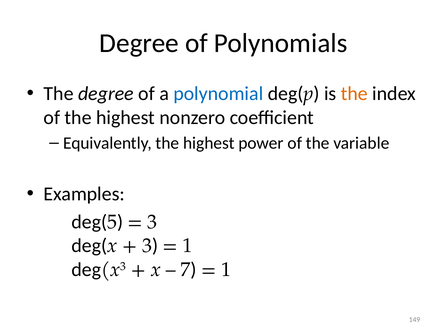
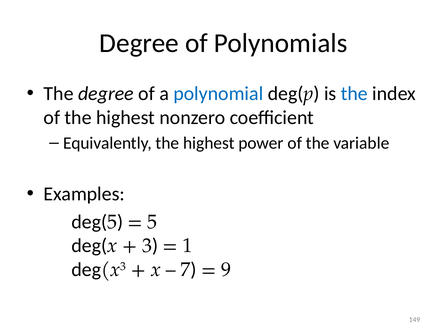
the colour: orange -> blue (354, 94)
3: 3 -> 5 (152, 222)
1: 1 -> 9 (226, 270)
